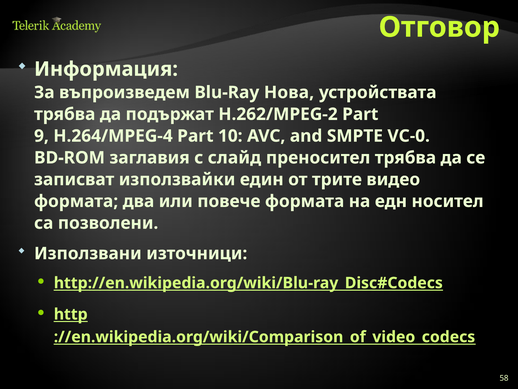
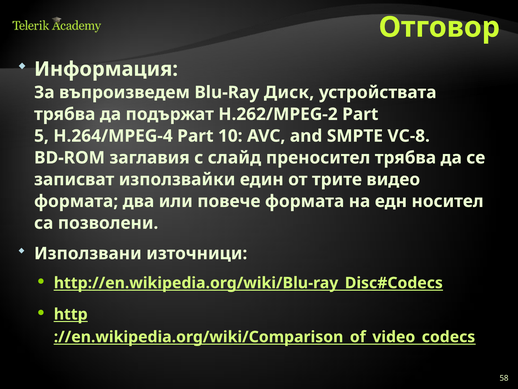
Нова: Нова -> Диск (289, 92)
9: 9 -> 5 (41, 136)
VC-0: VC-0 -> VC-8 (409, 136)
